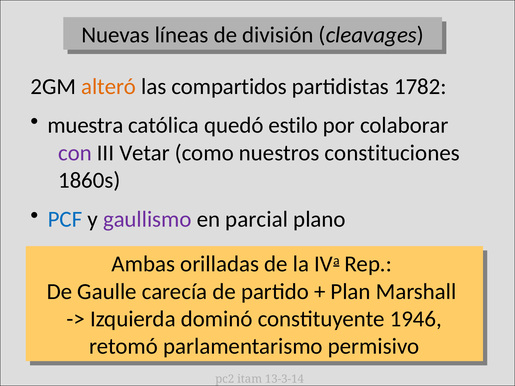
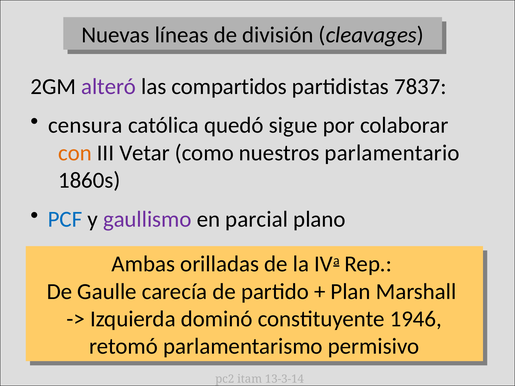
alteró colour: orange -> purple (109, 87)
1782: 1782 -> 7837 (420, 87)
muestra: muestra -> censura (85, 125)
estilo: estilo -> sigue (293, 125)
con colour: purple -> orange (75, 153)
constituciones: constituciones -> parlamentario (392, 153)
